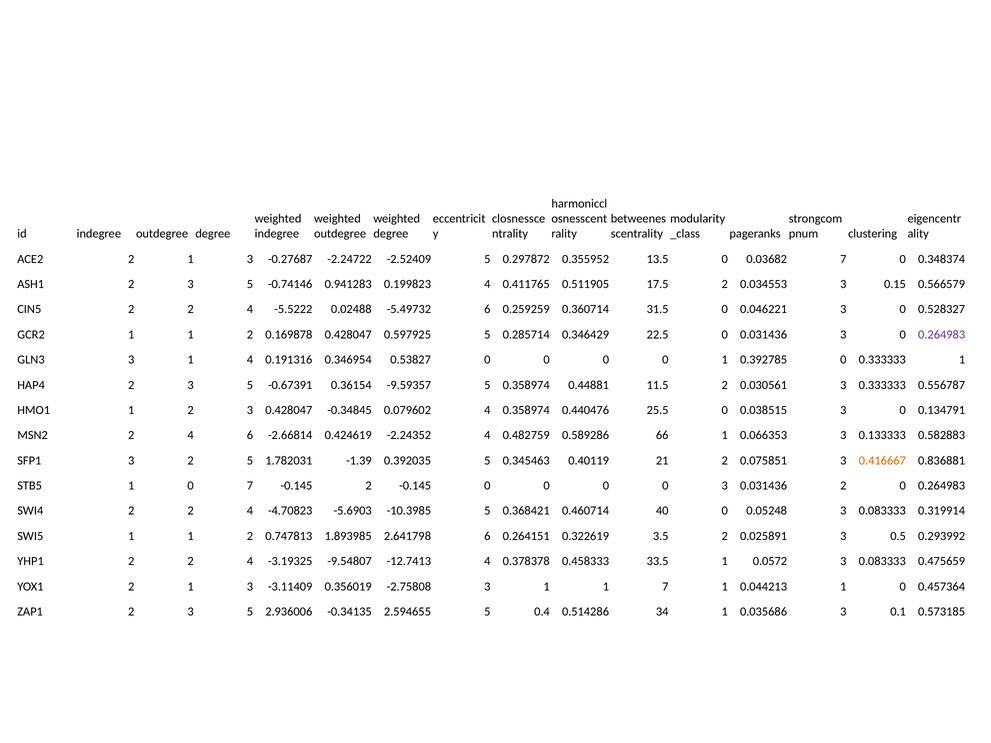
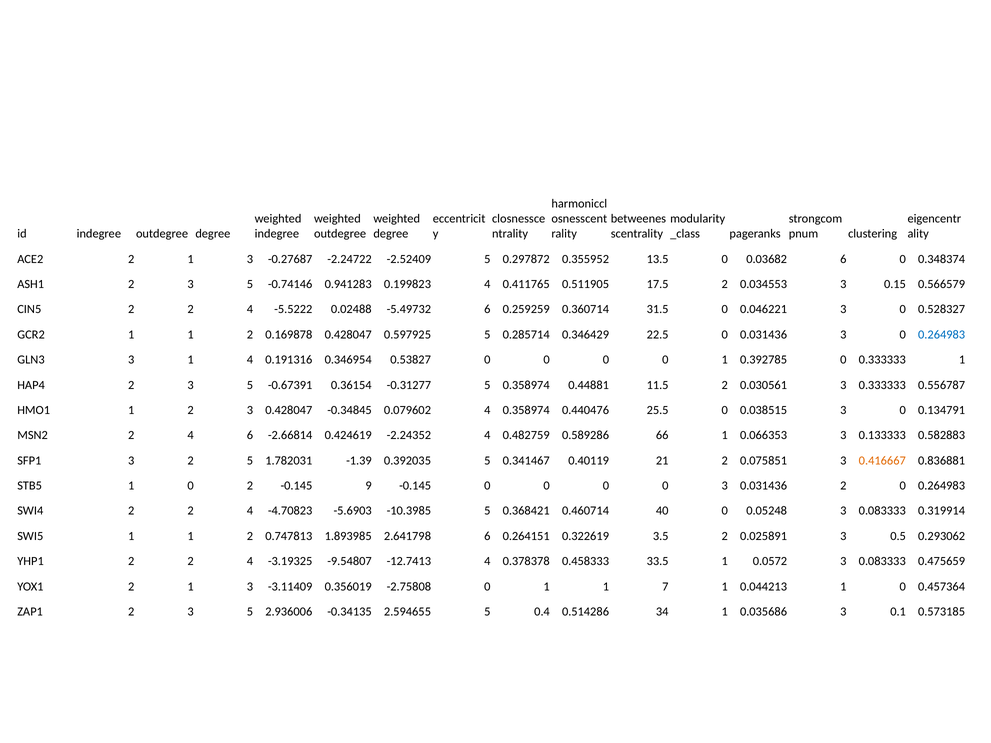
0.03682 7: 7 -> 6 (843, 259)
0.264983 colour: purple -> blue (942, 335)
-9.59357: -9.59357 -> -0.31277 (409, 385)
0.345463: 0.345463 -> 0.341467 (526, 461)
0 7: 7 -> 2 (250, 486)
-0.145 2: 2 -> 9 (369, 486)
0.293992: 0.293992 -> 0.293062 (942, 536)
-2.75808 3: 3 -> 0 (487, 587)
